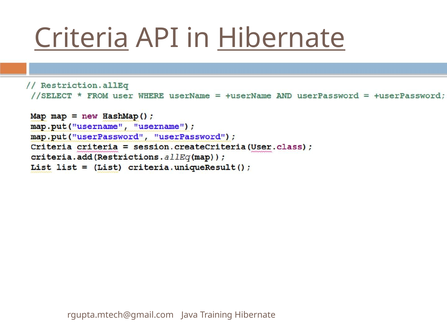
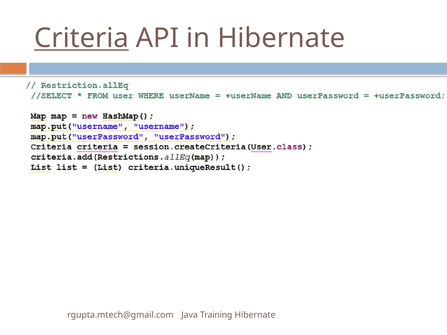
Hibernate underline: present -> none (281, 38)
